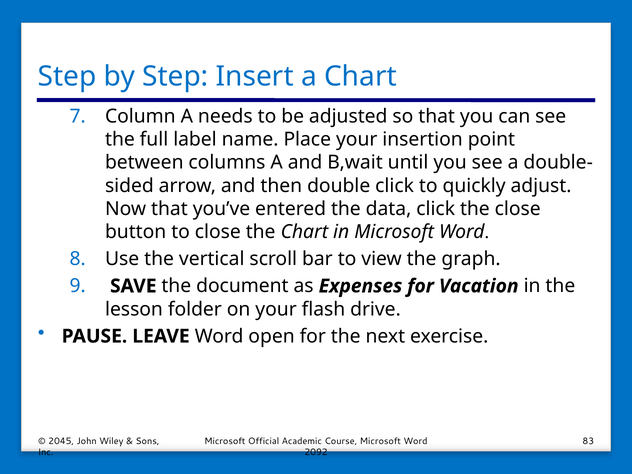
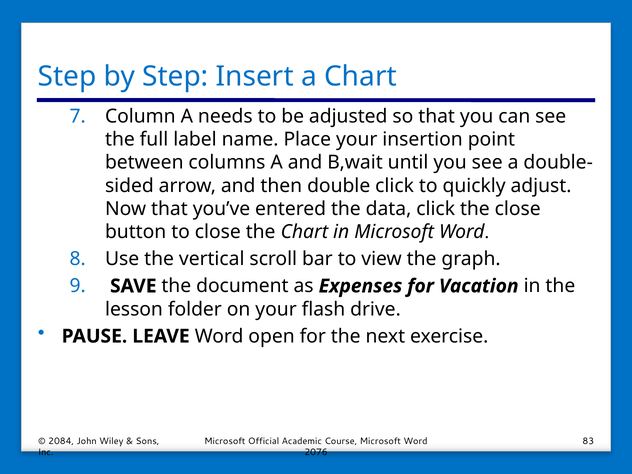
2045: 2045 -> 2084 (61, 441)
2092: 2092 -> 2076 (316, 452)
